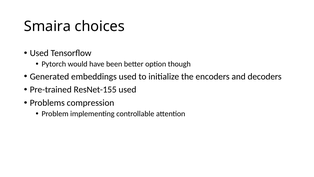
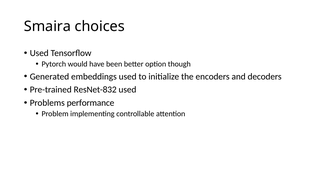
ResNet-155: ResNet-155 -> ResNet-832 (95, 90)
compression: compression -> performance (91, 103)
